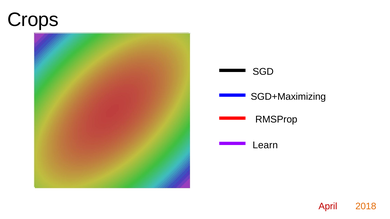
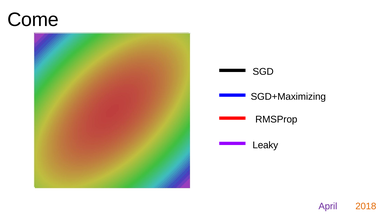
Crops: Crops -> Come (33, 20)
Learn: Learn -> Leaky (265, 146)
April colour: red -> purple (328, 207)
